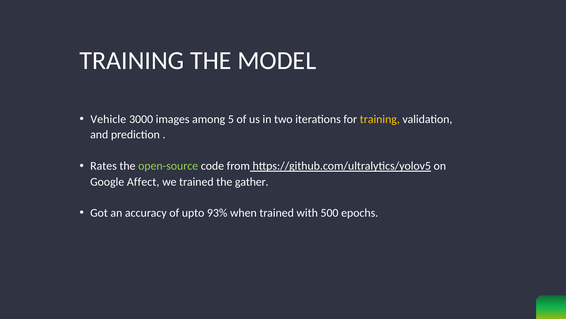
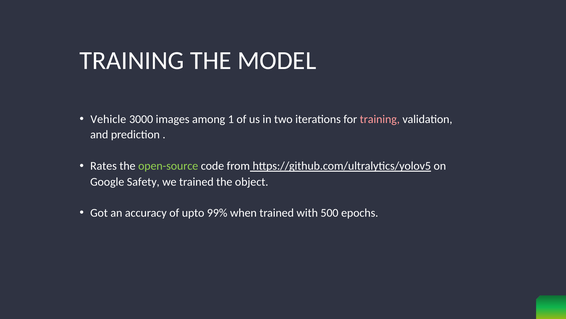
5: 5 -> 1 (231, 119)
training colour: yellow -> pink (380, 119)
Affect: Affect -> Safety (143, 181)
gather: gather -> object (252, 181)
93%: 93% -> 99% (217, 213)
